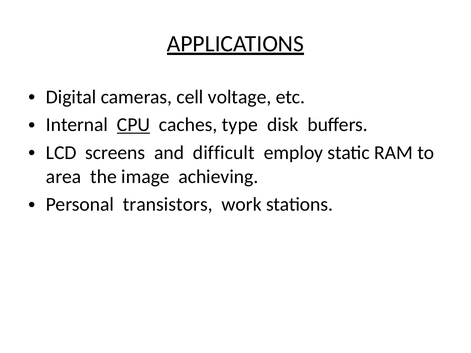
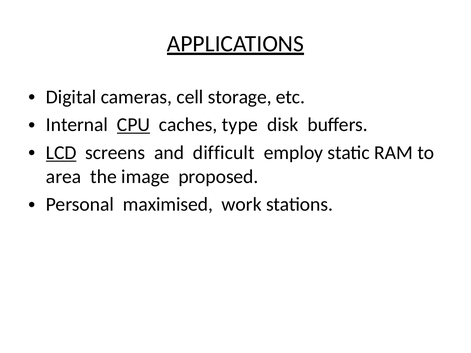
voltage: voltage -> storage (240, 97)
LCD underline: none -> present (61, 153)
achieving: achieving -> proposed (218, 177)
transistors: transistors -> maximised (168, 205)
